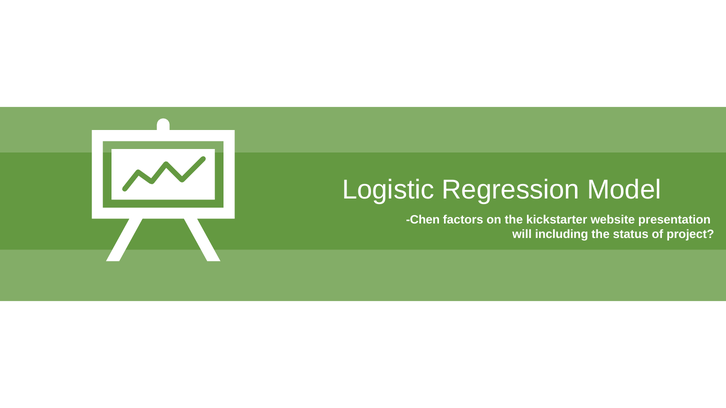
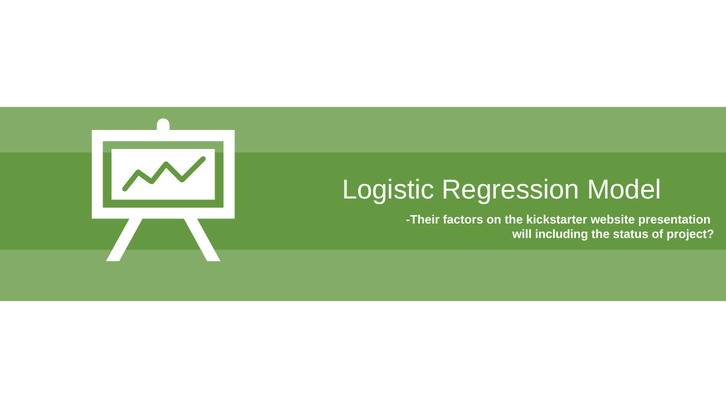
Chen: Chen -> Their (423, 220)
